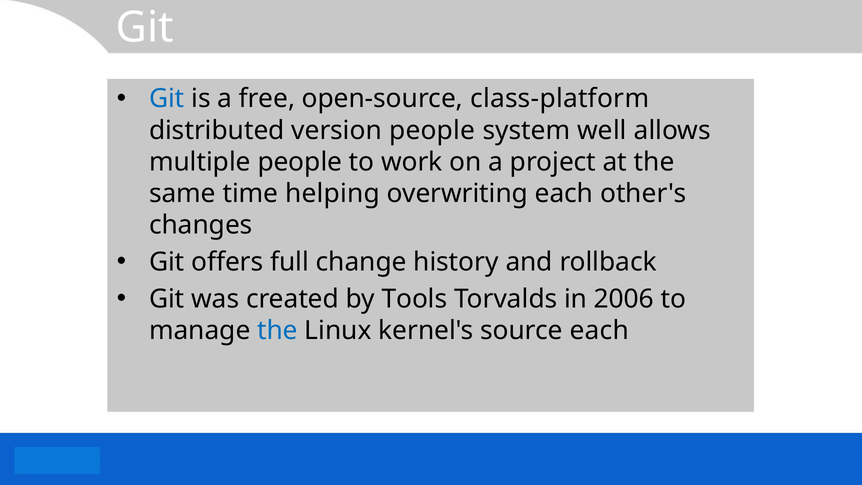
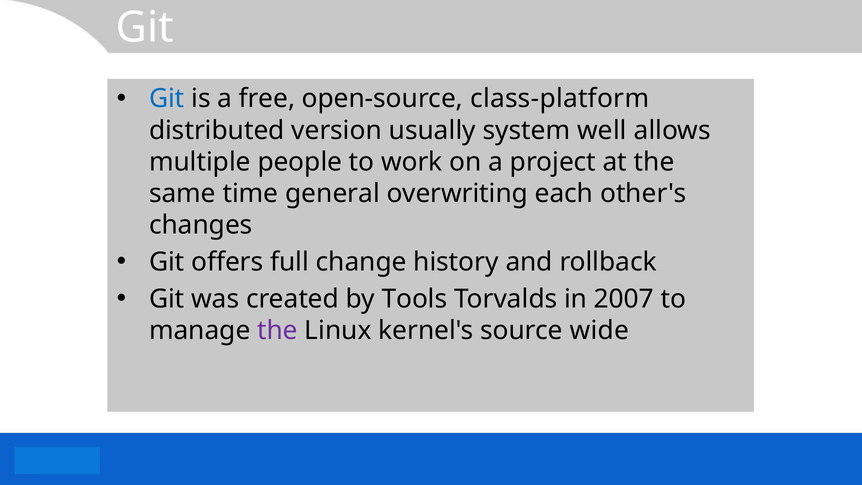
version people: people -> usually (432, 130)
helping: helping -> general (333, 194)
2006: 2006 -> 2007 (624, 299)
the colour: blue -> purple (277, 330)
source each: each -> wide (599, 330)
